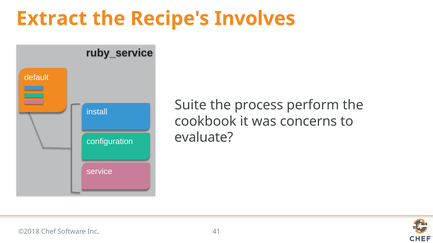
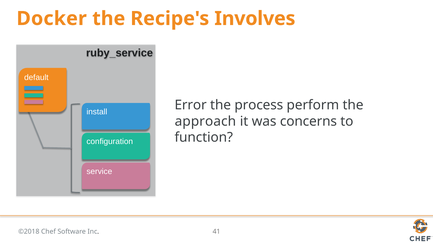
Extract: Extract -> Docker (52, 19)
Suite: Suite -> Error (191, 105)
cookbook: cookbook -> approach (205, 122)
evaluate: evaluate -> function (204, 138)
